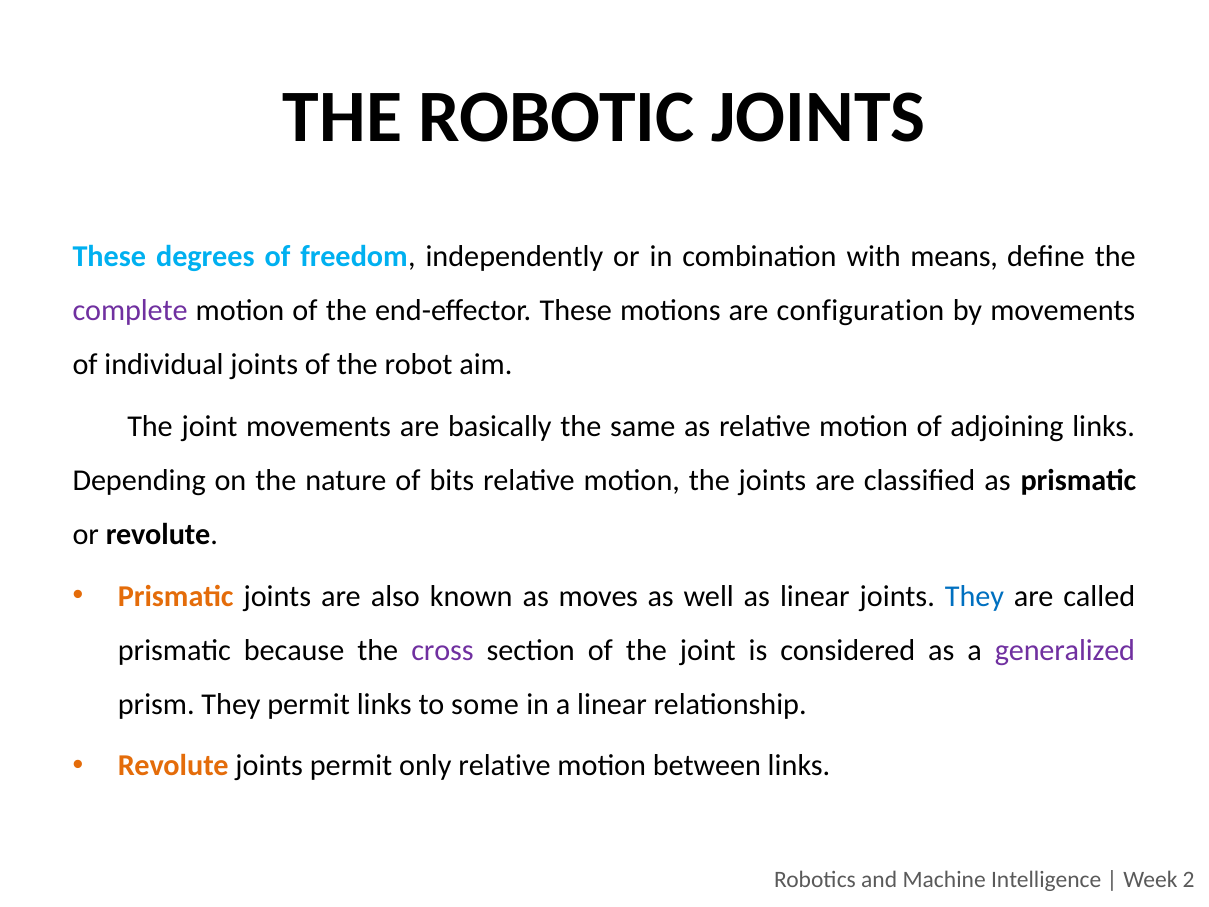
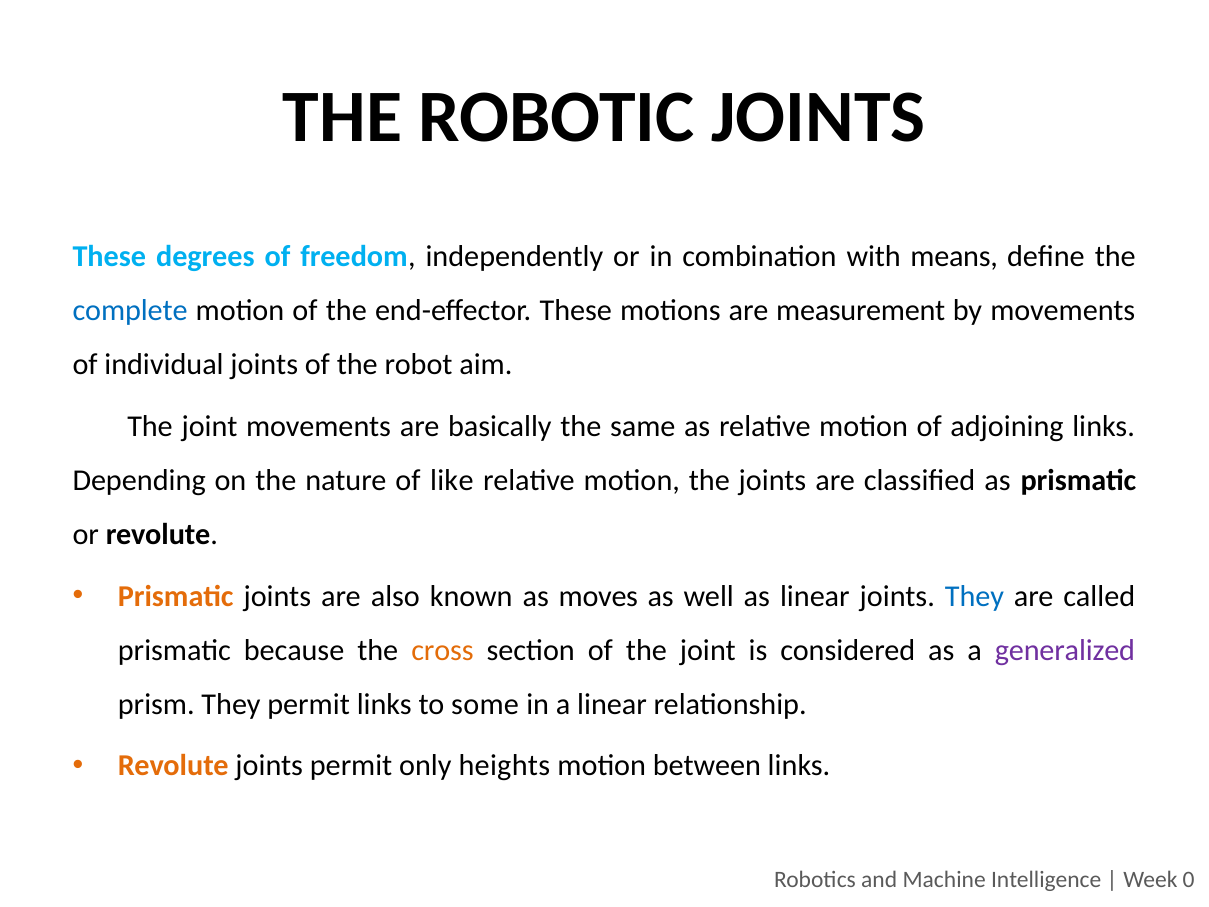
complete colour: purple -> blue (130, 310)
configuration: configuration -> measurement (861, 310)
bits: bits -> like (452, 480)
cross colour: purple -> orange (443, 650)
only relative: relative -> heights (504, 766)
2: 2 -> 0 (1189, 880)
